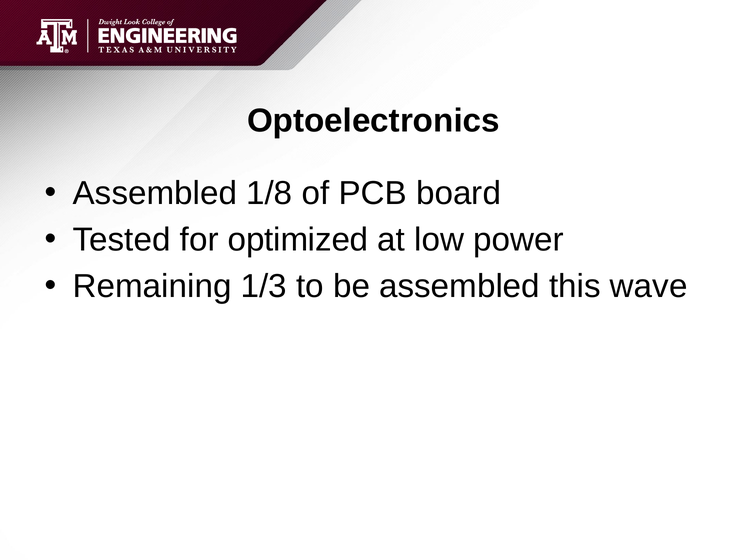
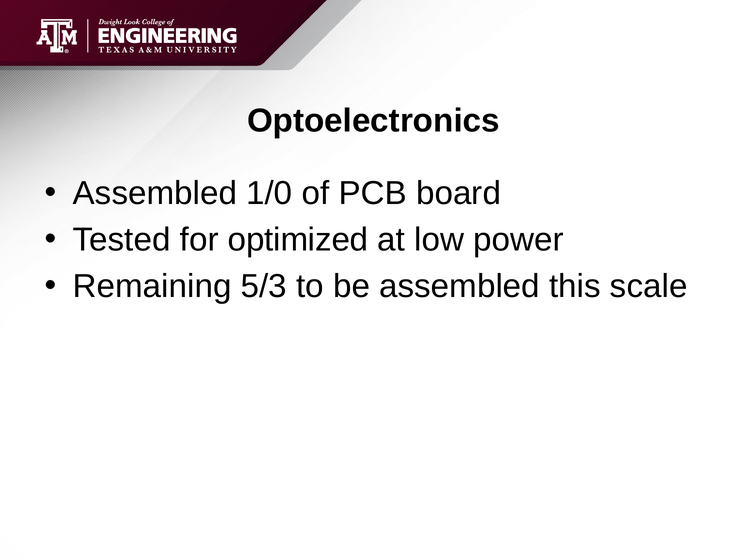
1/8: 1/8 -> 1/0 (269, 193)
1/3: 1/3 -> 5/3 (264, 286)
wave: wave -> scale (649, 286)
